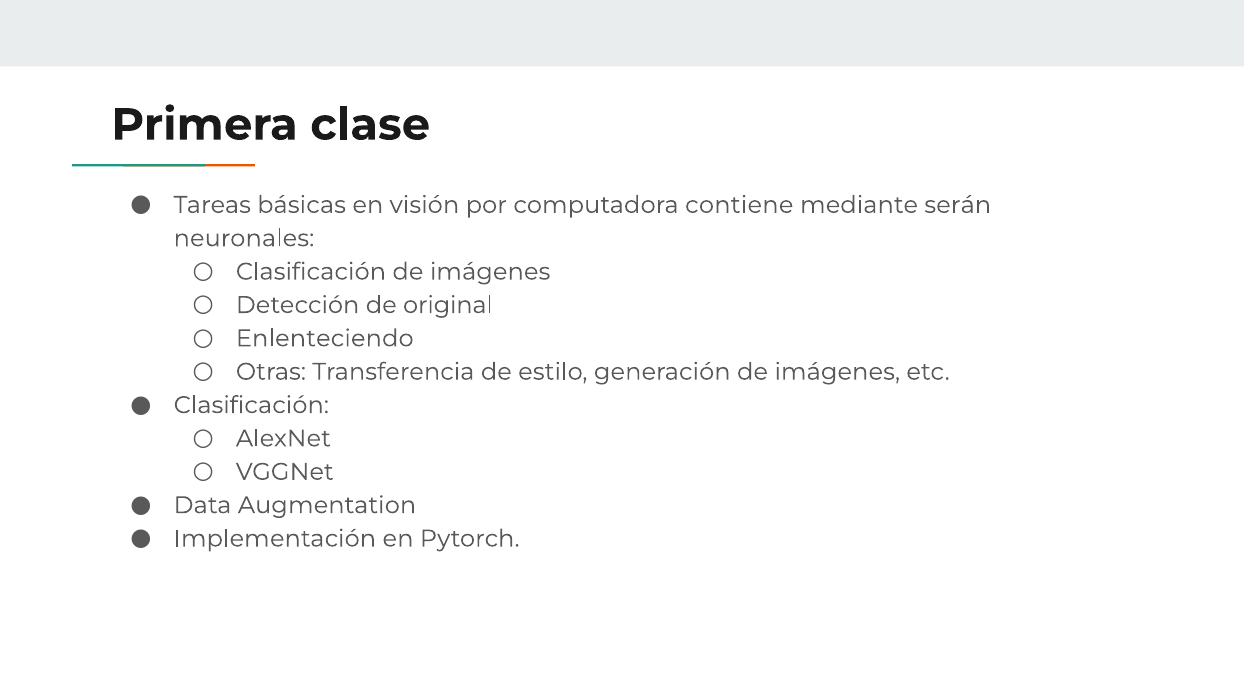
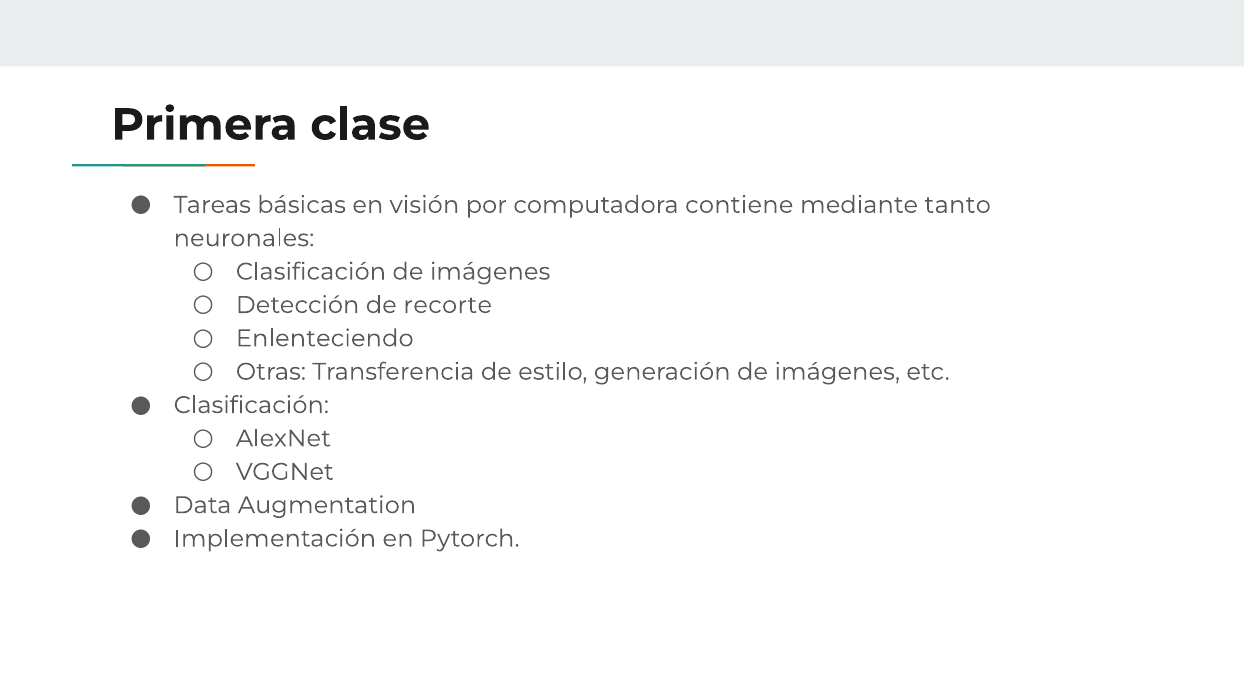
serán: serán -> tanto (958, 205)
original: original -> recorte (448, 305)
